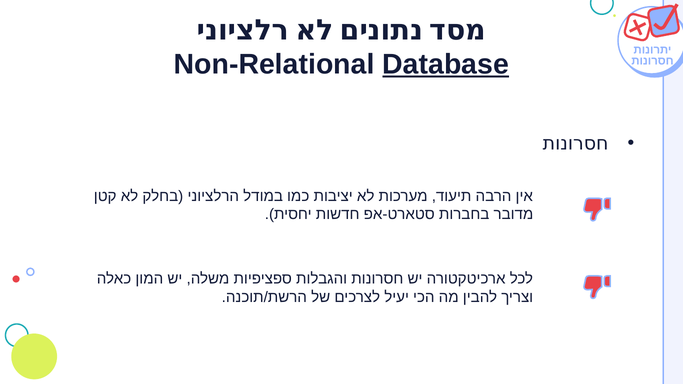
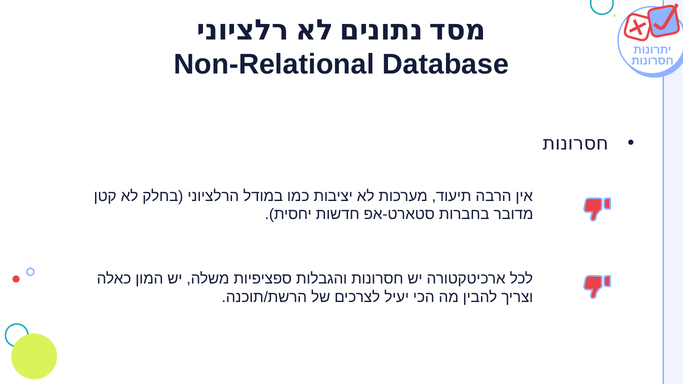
Database underline: present -> none (446, 64)
